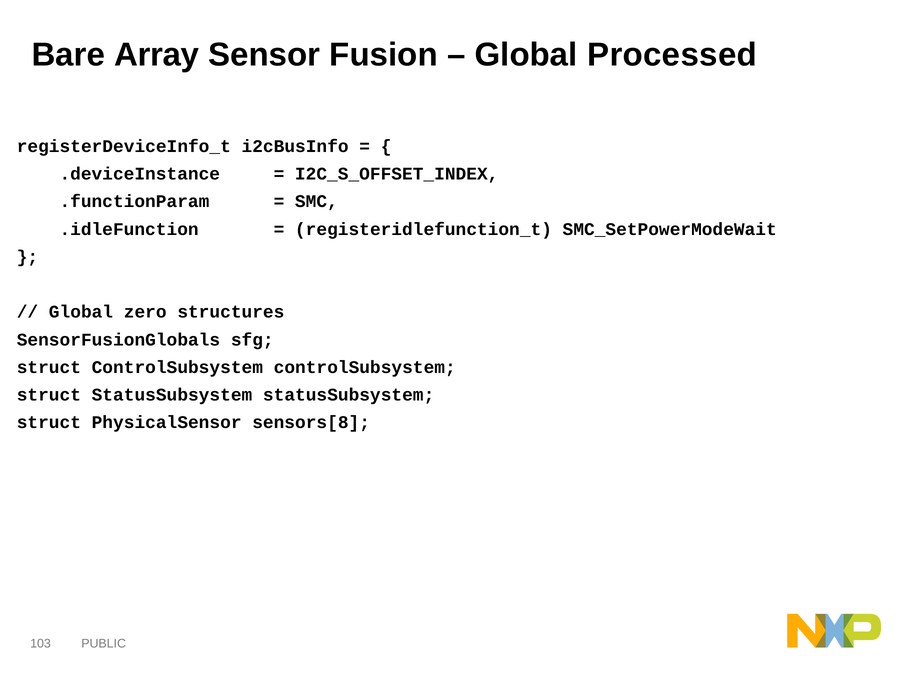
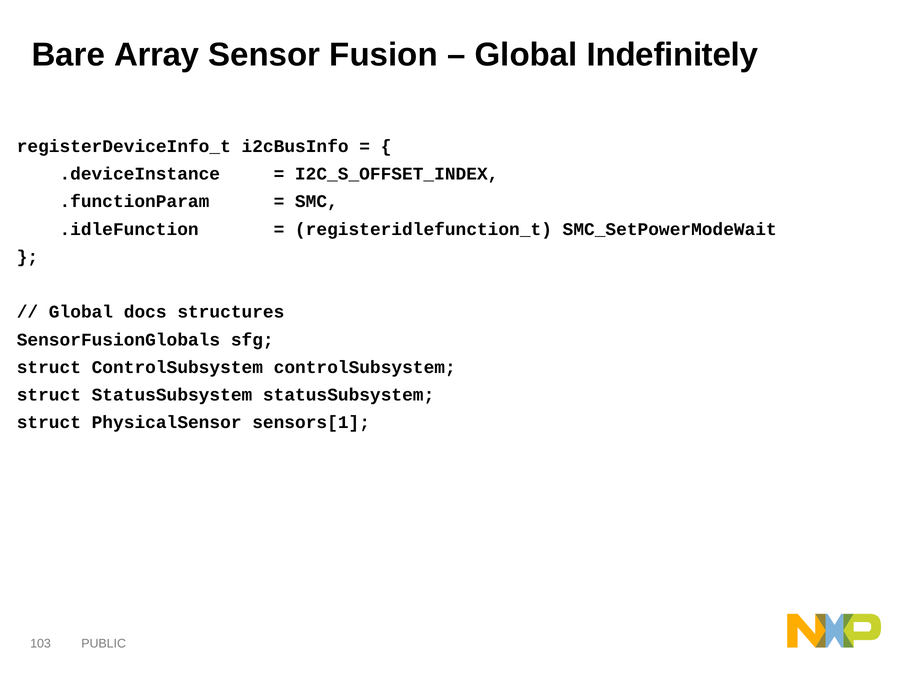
Processed: Processed -> Indefinitely (672, 55)
zero: zero -> docs (145, 312)
sensors[8: sensors[8 -> sensors[1 (311, 423)
